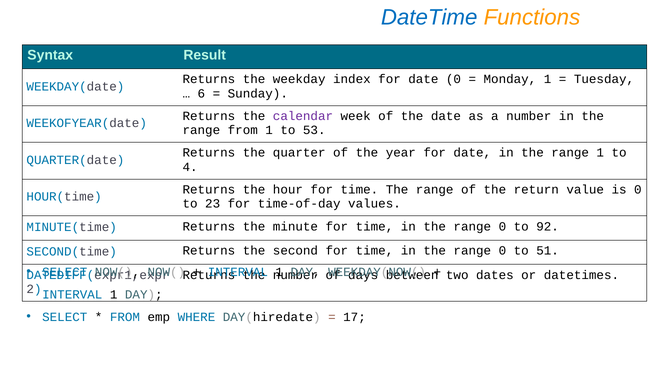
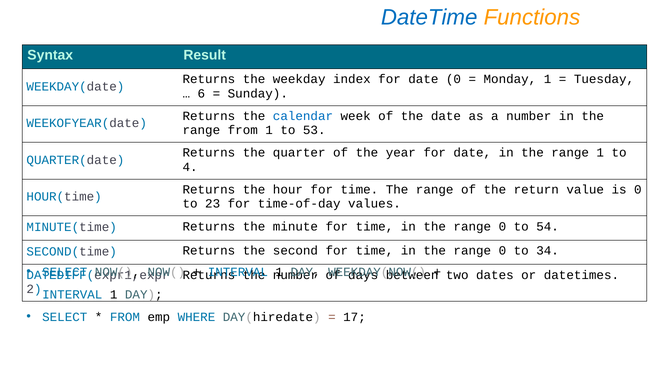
calendar colour: purple -> blue (303, 116)
92: 92 -> 54 (548, 227)
51: 51 -> 34 (548, 251)
